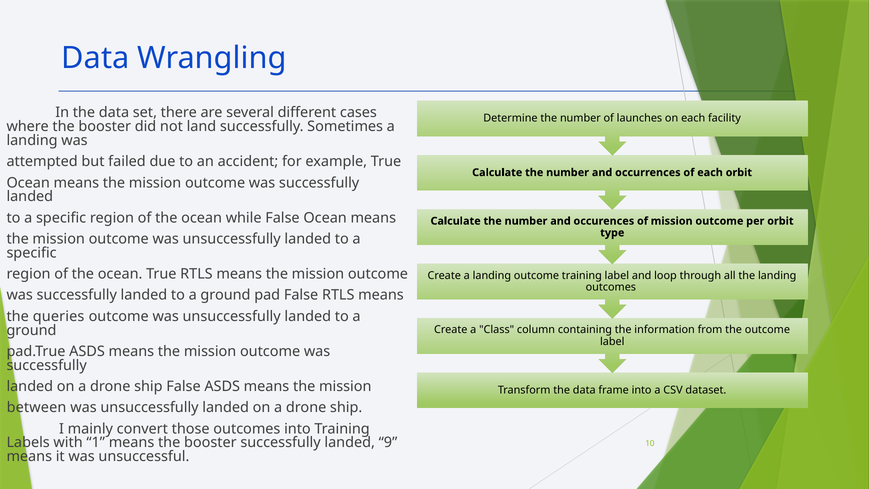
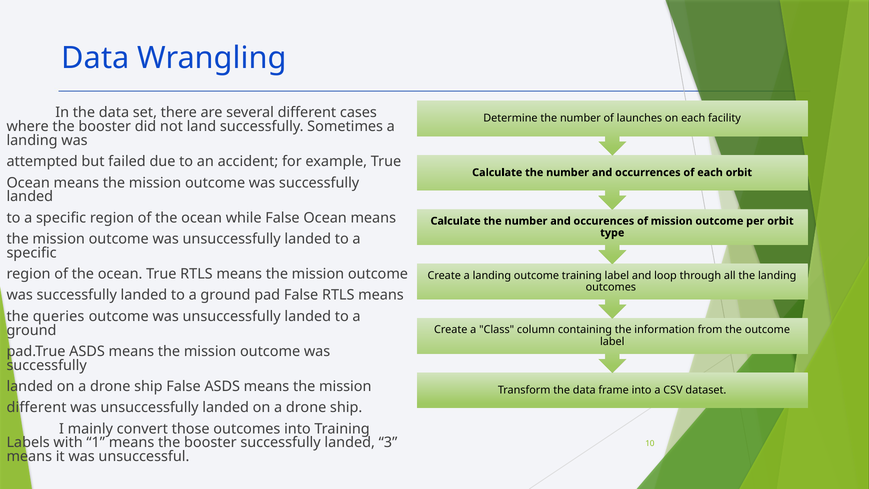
between: between -> different (37, 407)
9: 9 -> 3 (388, 442)
